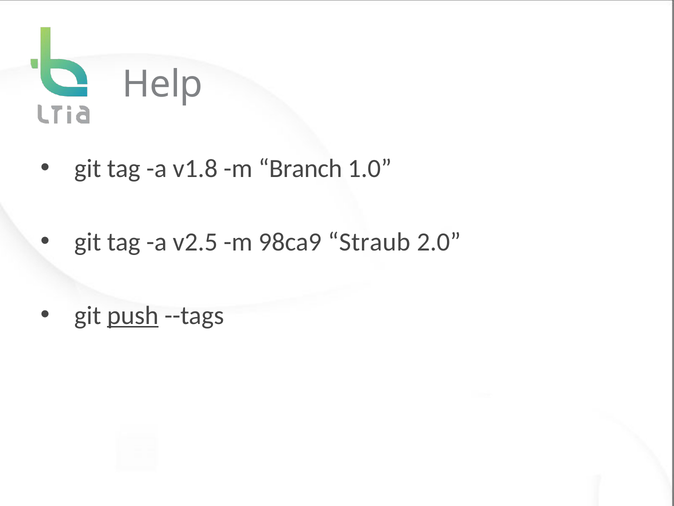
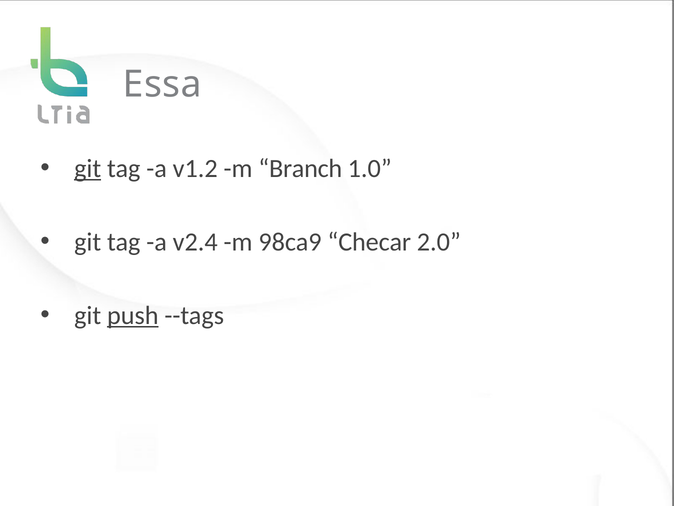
Help: Help -> Essa (162, 84)
git underline: none -> present (88, 168)
v1.8: v1.8 -> v1.2 (195, 168)
v2.5: v2.5 -> v2.4 (195, 242)
Straub: Straub -> Checar (369, 242)
